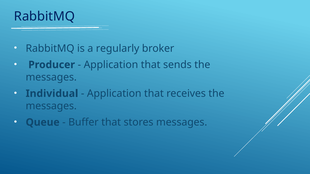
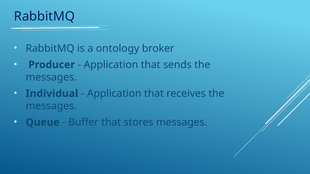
regularly: regularly -> ontology (118, 48)
